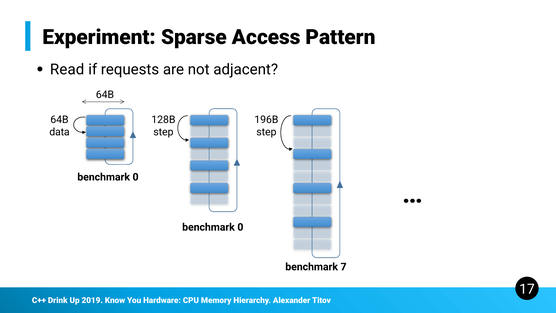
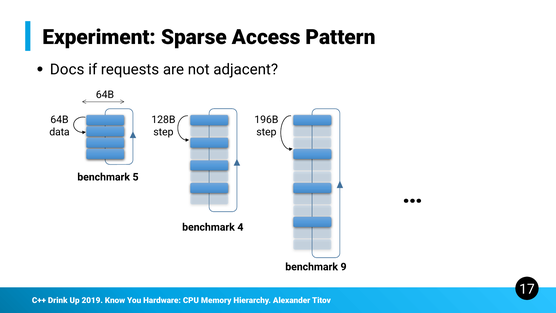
Read: Read -> Docs (67, 70)
0: 0 -> 5 (136, 177)
0: 0 -> 4 (240, 227)
7: 7 -> 9 (344, 267)
